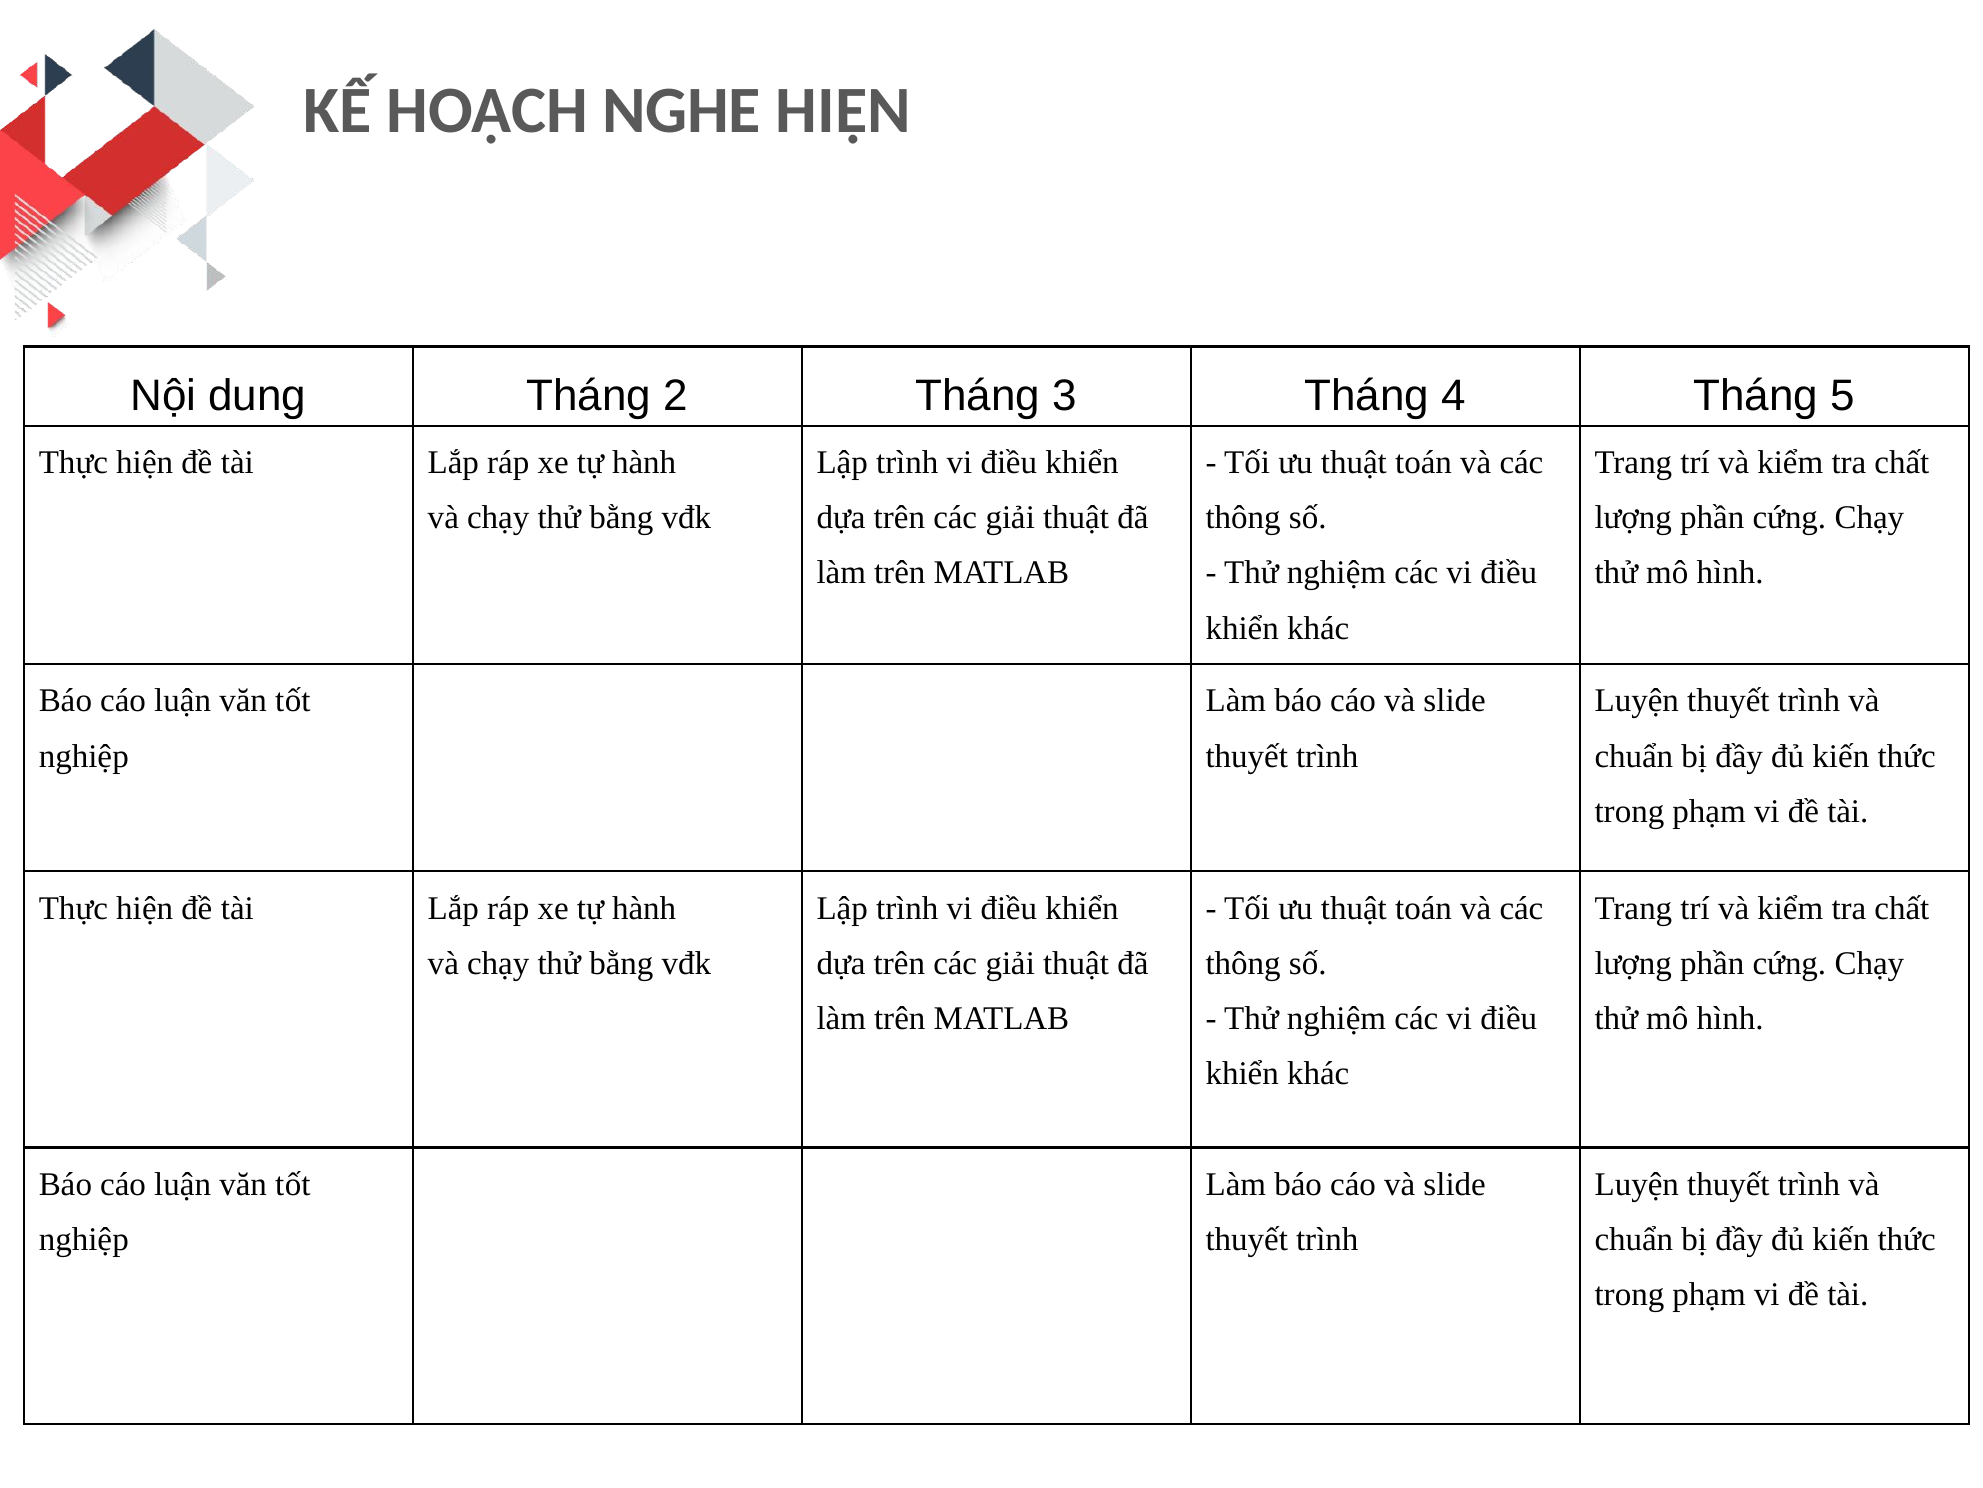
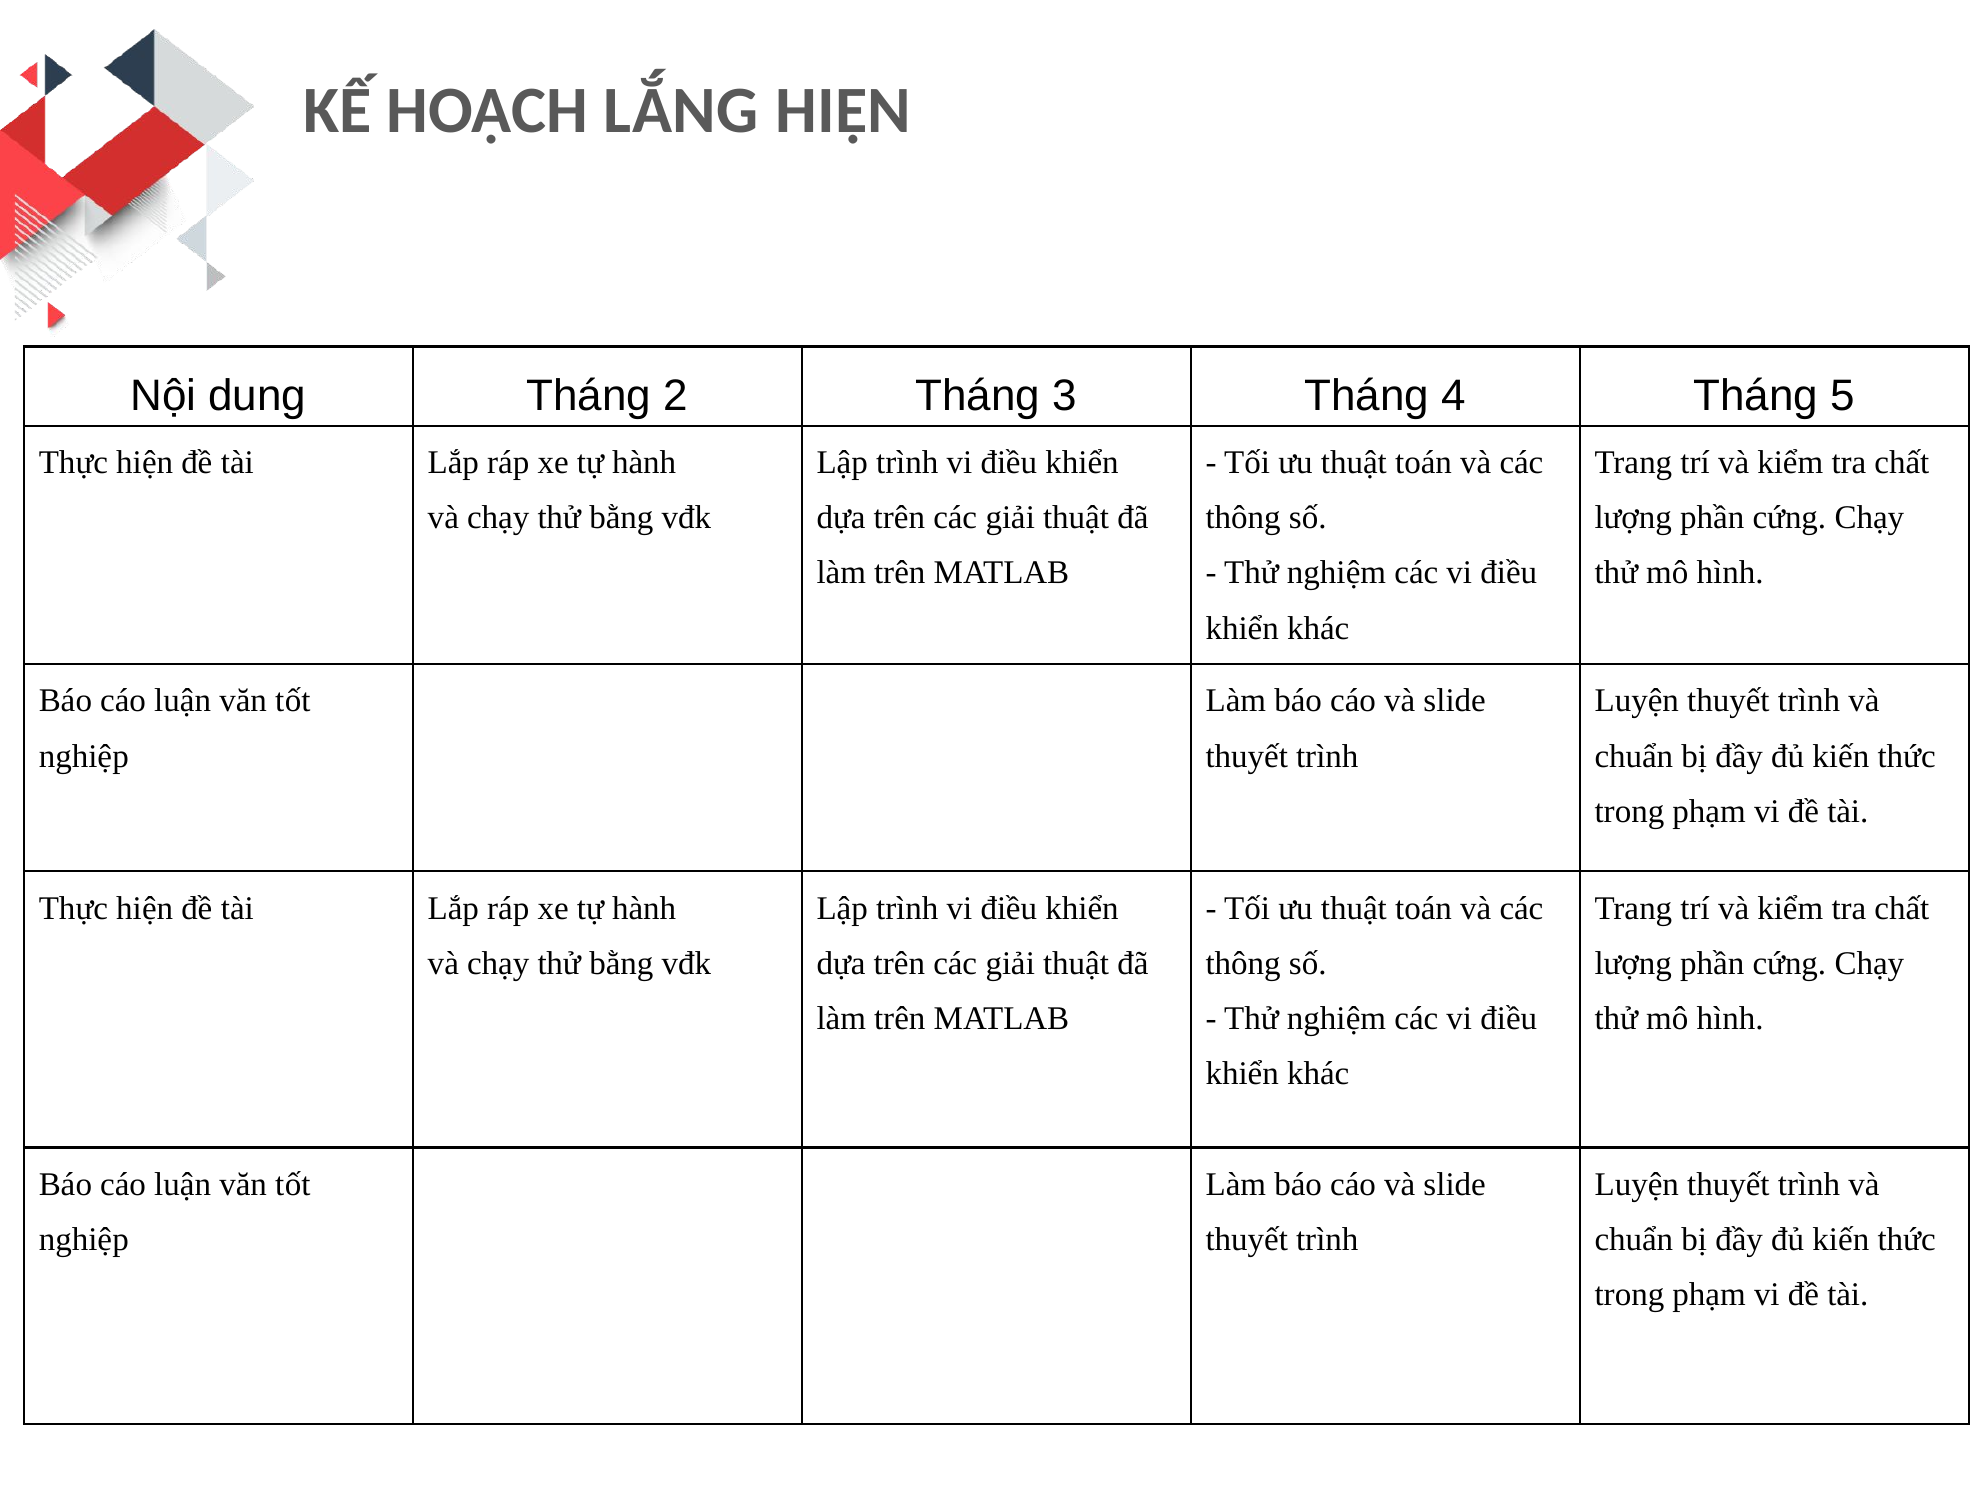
NGHE: NGHE -> LẮNG (681, 110)
